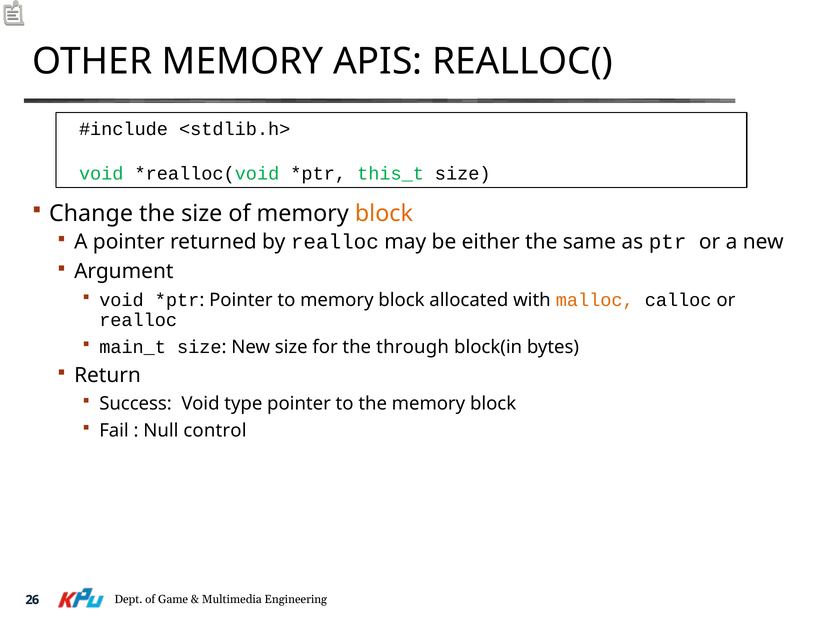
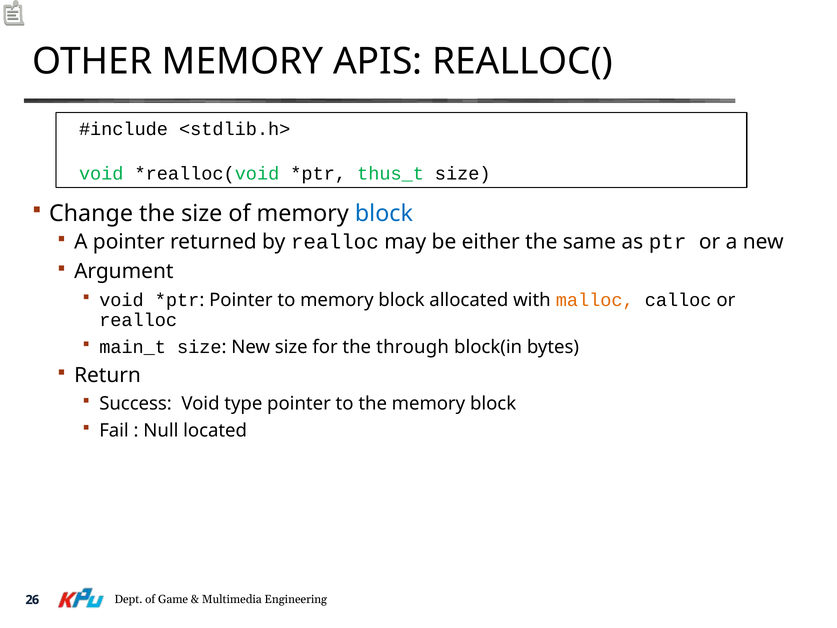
this_t: this_t -> thus_t (391, 173)
block colour: orange -> blue (384, 213)
control: control -> located (215, 431)
